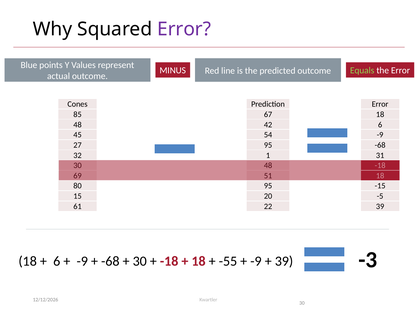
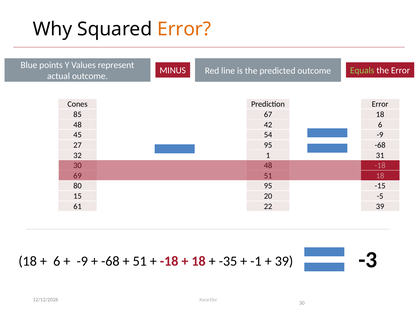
Error colour: purple -> orange (184, 29)
30: 30 -> 51 (140, 261)
-55: -55 -> -35 (228, 261)
-9: -9 -> -1 (256, 261)
